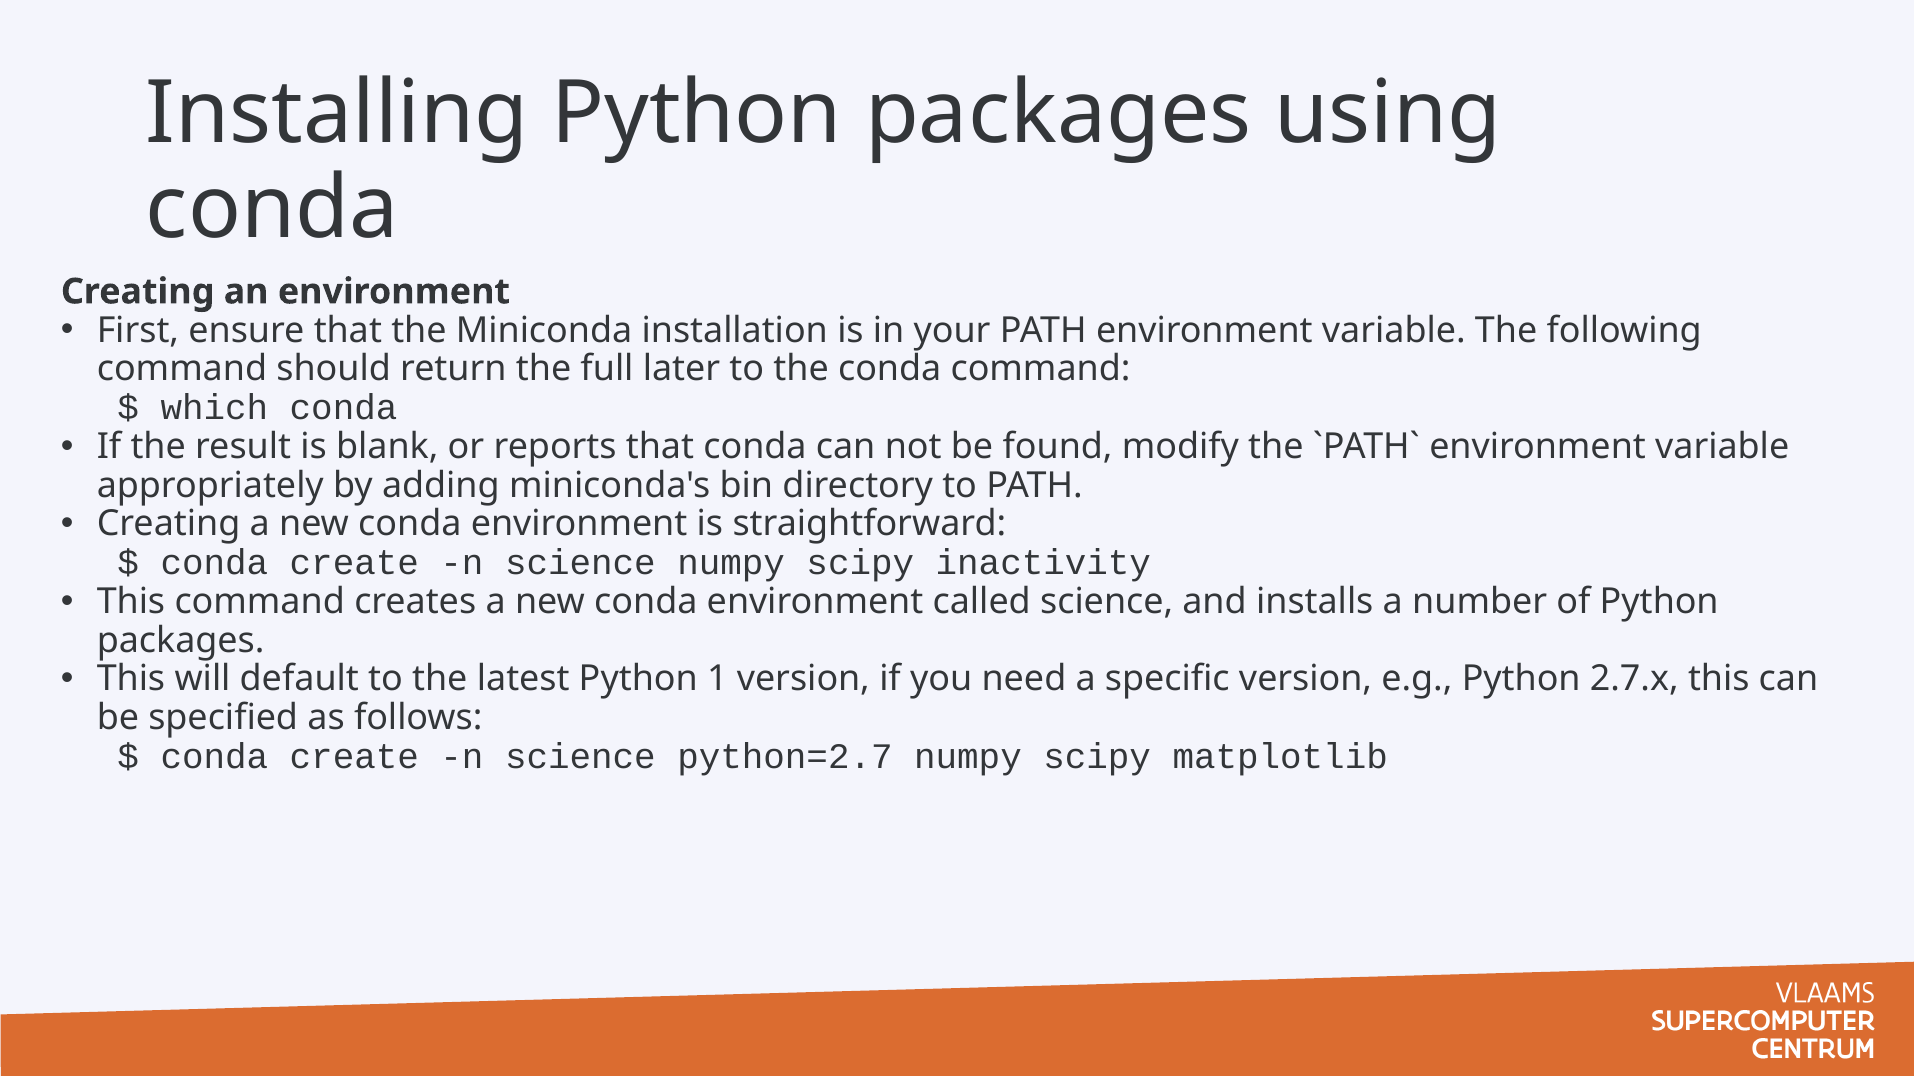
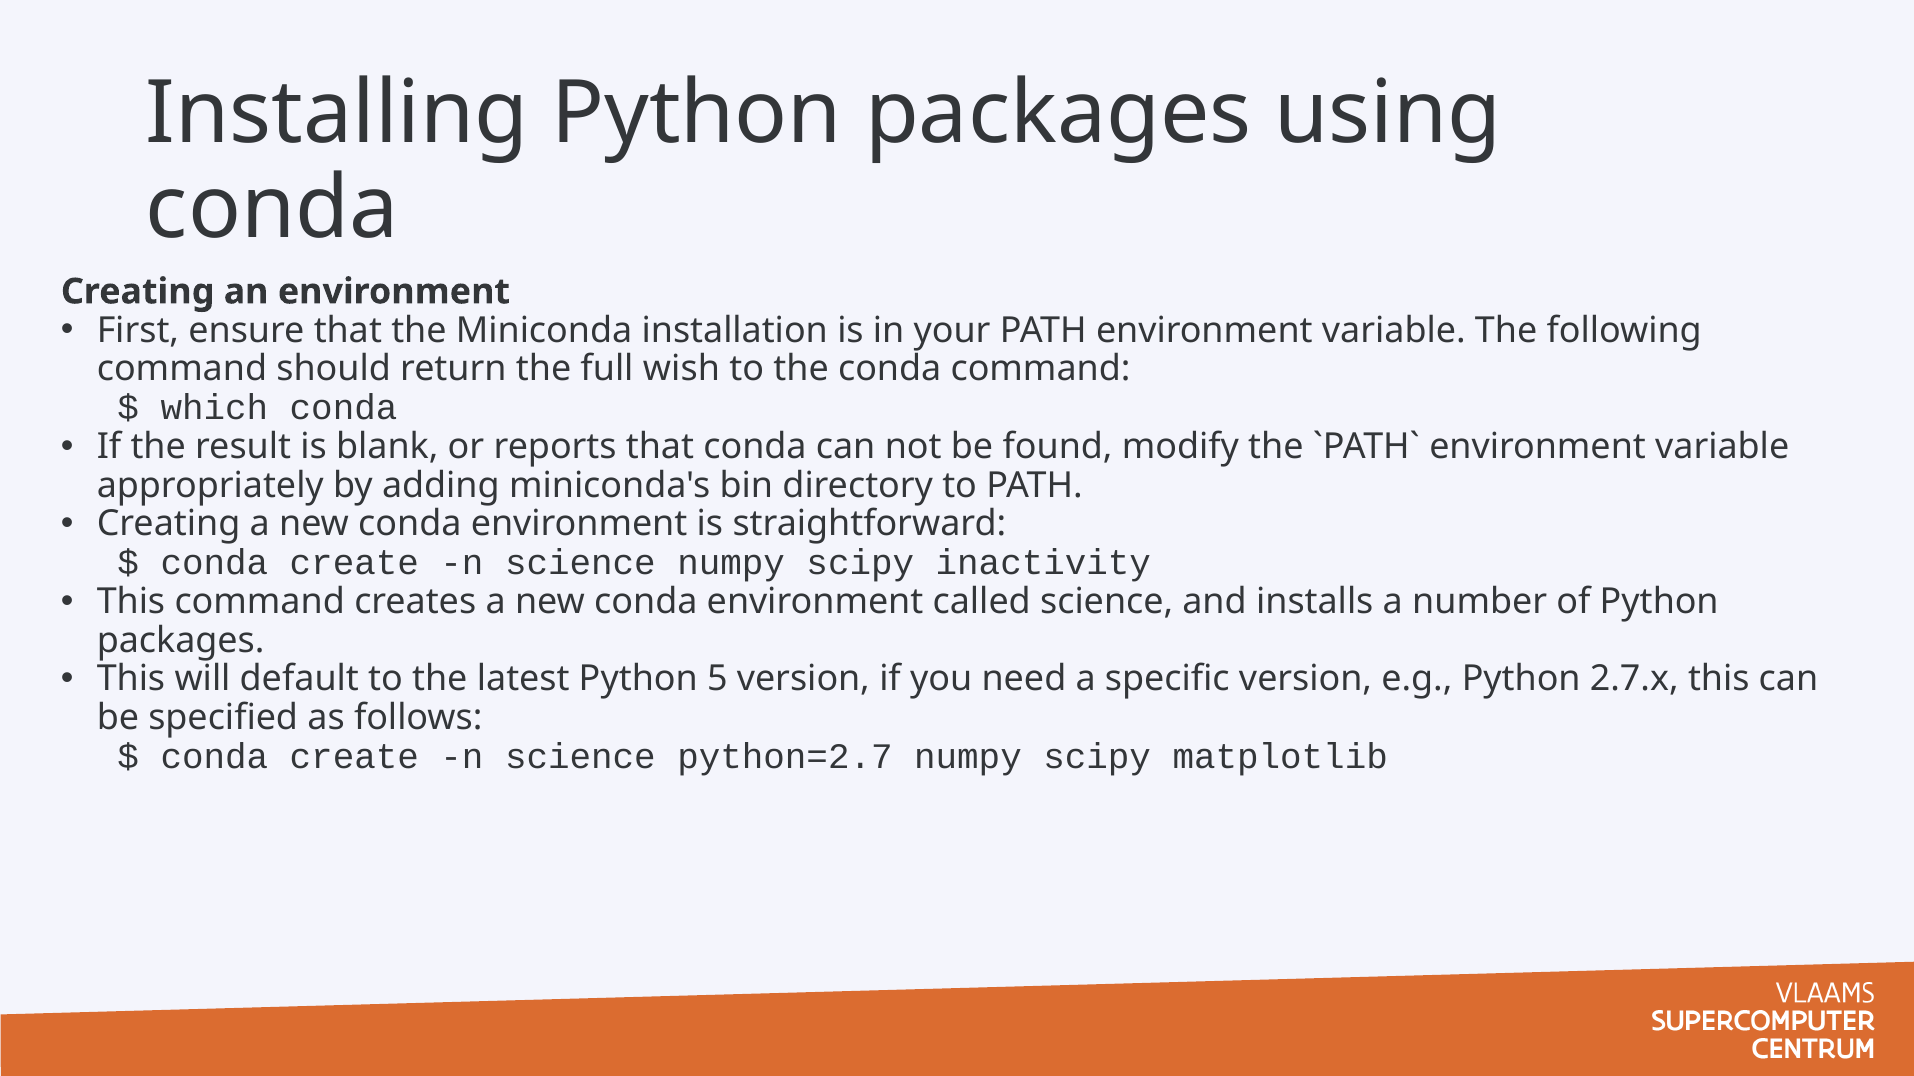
later: later -> wish (681, 369)
1: 1 -> 5 (717, 679)
